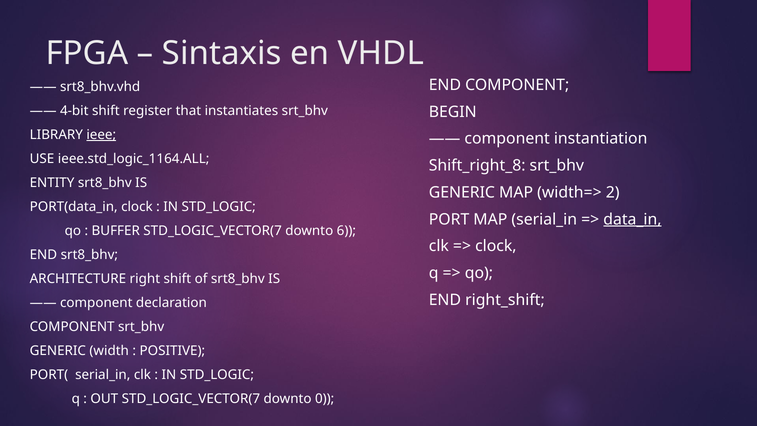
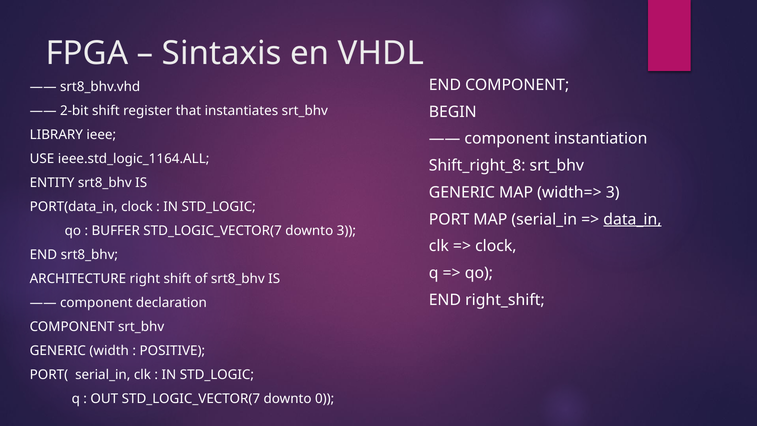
4-bit: 4-bit -> 2-bit (74, 111)
ieee underline: present -> none (101, 135)
width=> 2: 2 -> 3 (613, 192)
downto 6: 6 -> 3 (346, 231)
